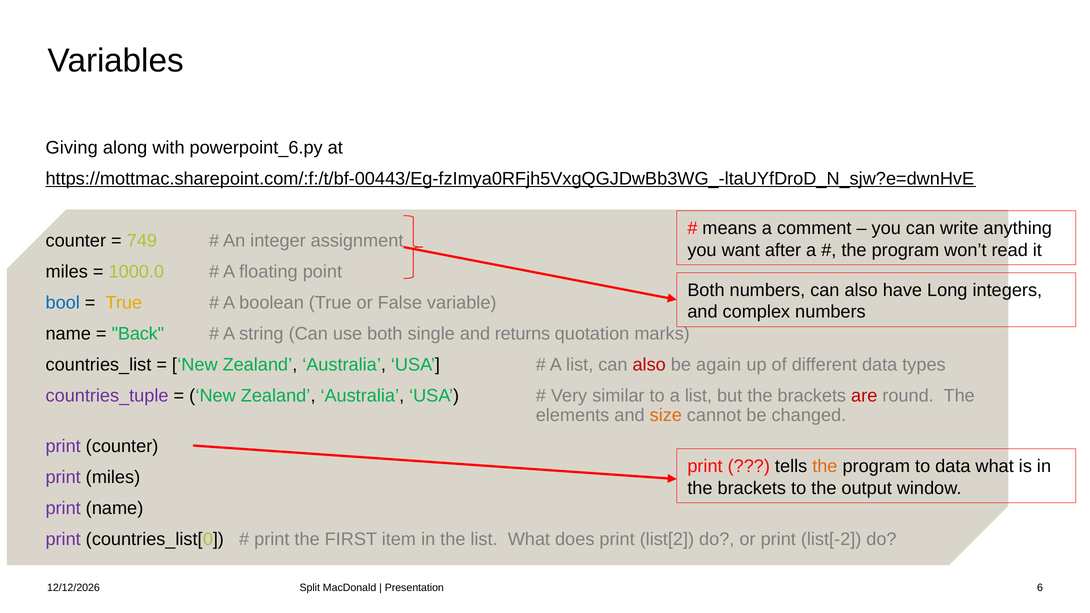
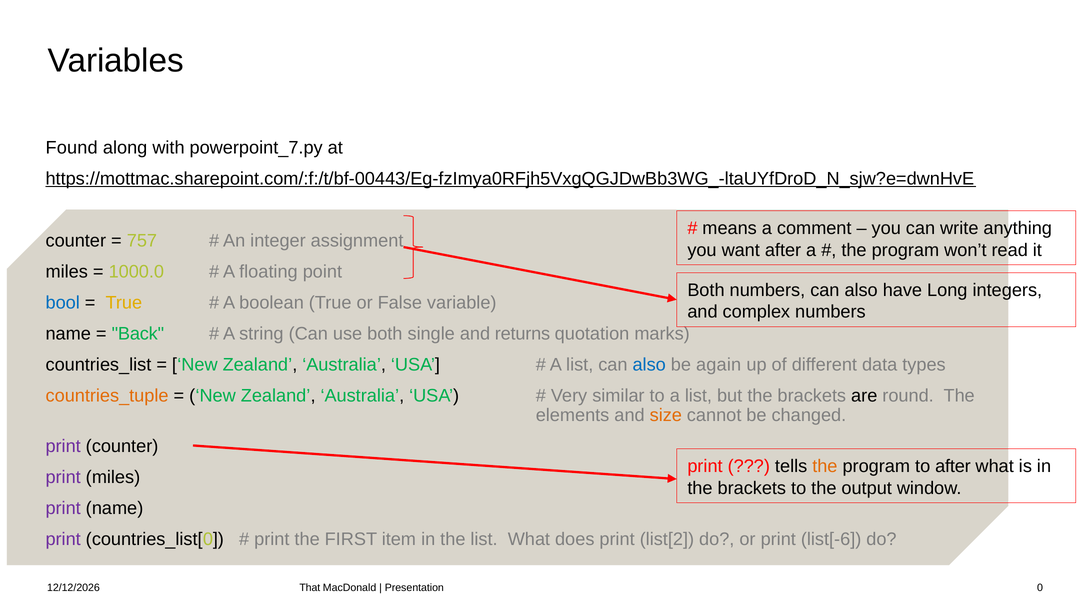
Giving: Giving -> Found (72, 148)
powerpoint_6.py: powerpoint_6.py -> powerpoint_7.py (256, 148)
749: 749 -> 757 (142, 241)
also colour: red -> blue (649, 365)
countries_tuple colour: purple -> orange (107, 396)
are colour: red -> black (864, 396)
to data: data -> after (953, 466)
list[-2: list[-2 -> list[-6 (831, 539)
Split: Split -> That (310, 588)
6: 6 -> 0 (1040, 588)
